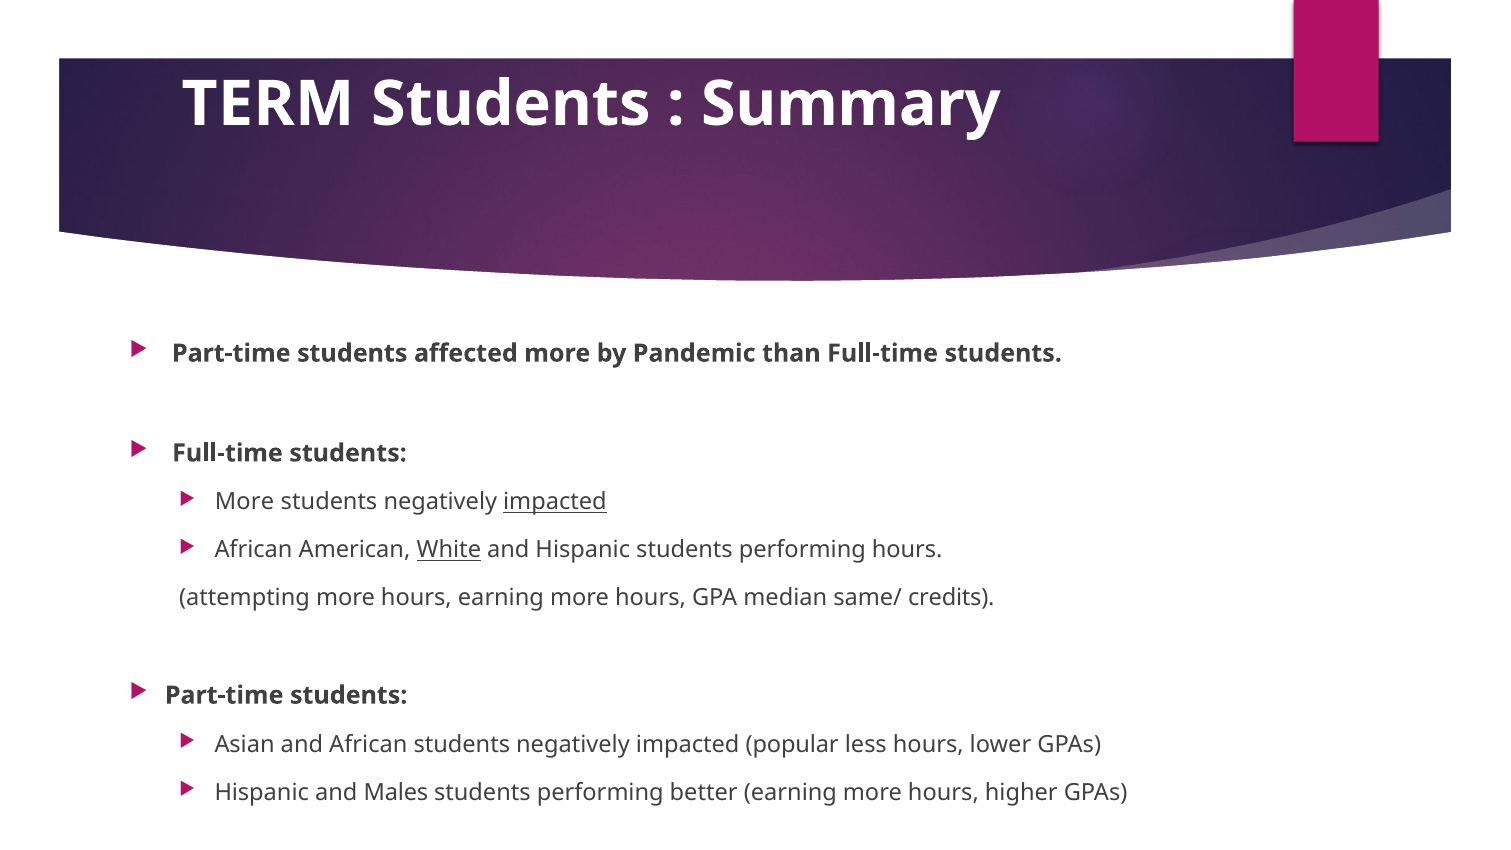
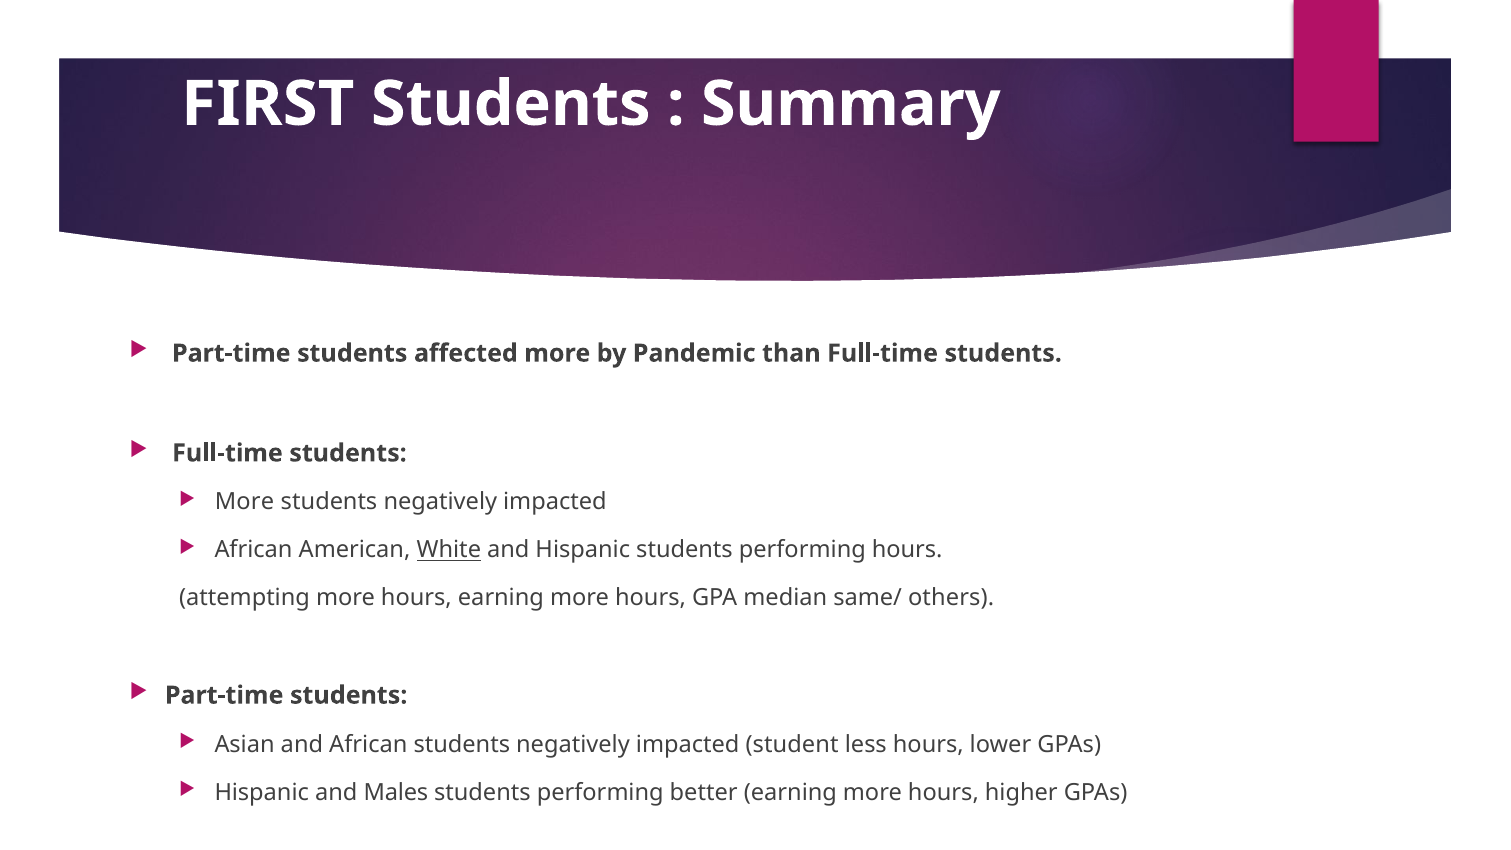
TERM: TERM -> FIRST (268, 104)
impacted underline: present -> none (555, 502)
credits: credits -> others (951, 598)
popular: popular -> student (792, 744)
